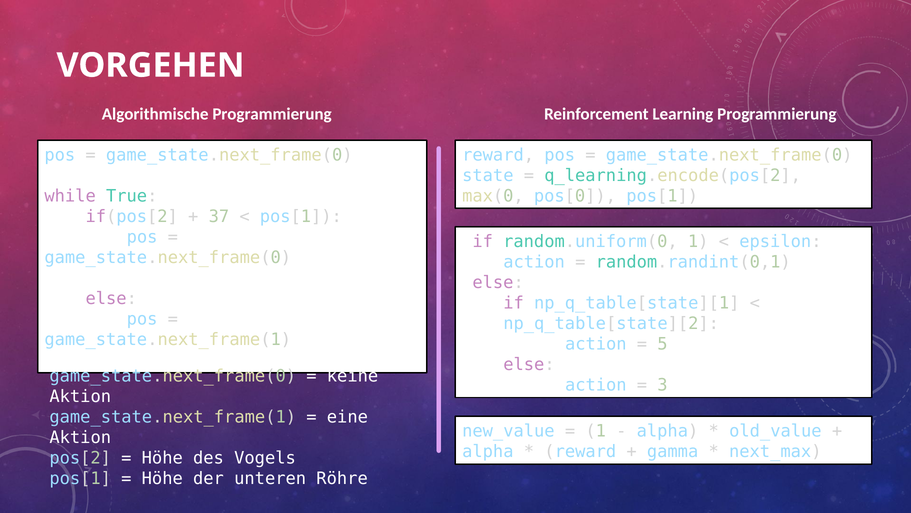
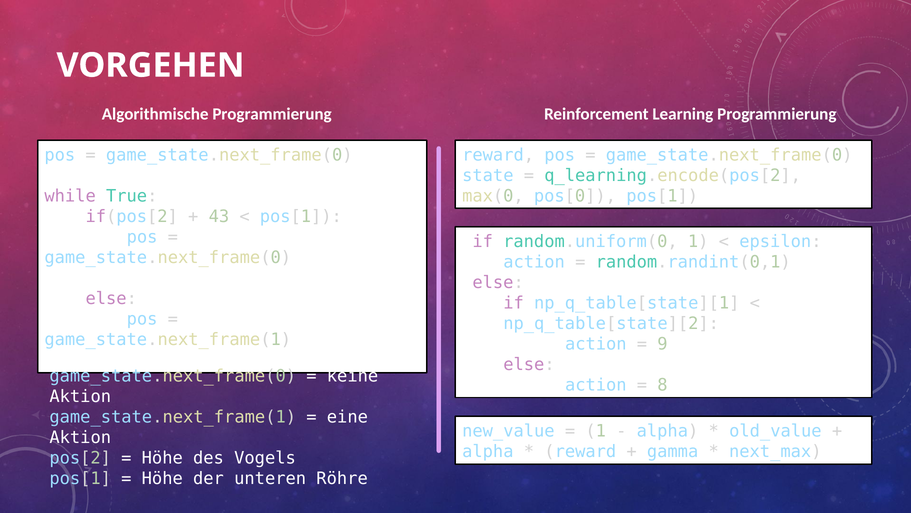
37: 37 -> 43 (219, 216)
5: 5 -> 9 (663, 344)
3: 3 -> 8 (663, 385)
